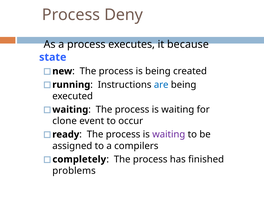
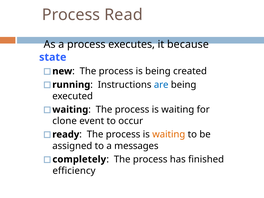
Deny: Deny -> Read (123, 15)
waiting colour: purple -> orange (169, 134)
compilers: compilers -> messages (136, 146)
problems: problems -> efficiency (74, 171)
